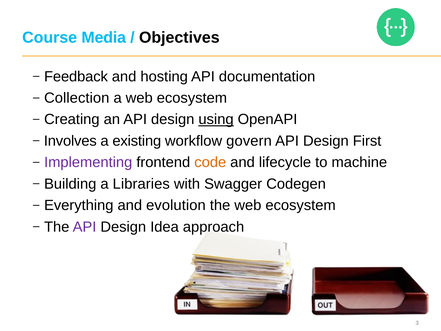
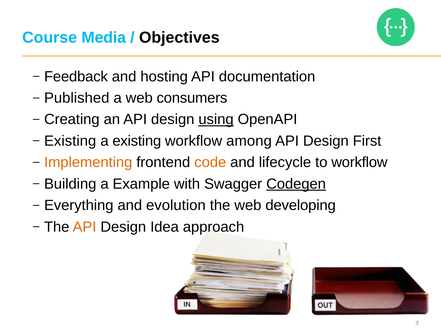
Collection: Collection -> Published (77, 98)
a web ecosystem: ecosystem -> consumers (192, 98)
Involves: Involves -> Existing (70, 141)
govern: govern -> among (249, 141)
Implementing colour: purple -> orange (88, 162)
to machine: machine -> workflow (359, 162)
Libraries: Libraries -> Example (141, 184)
Codegen underline: none -> present (296, 184)
the web ecosystem: ecosystem -> developing (301, 205)
API colour: purple -> orange (85, 227)
